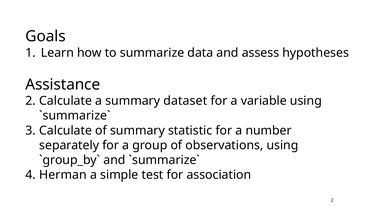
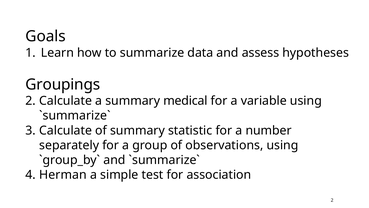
Assistance: Assistance -> Groupings (63, 84)
dataset: dataset -> medical (185, 101)
